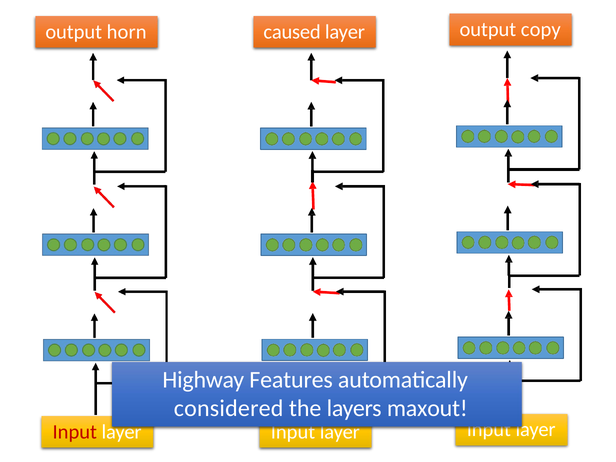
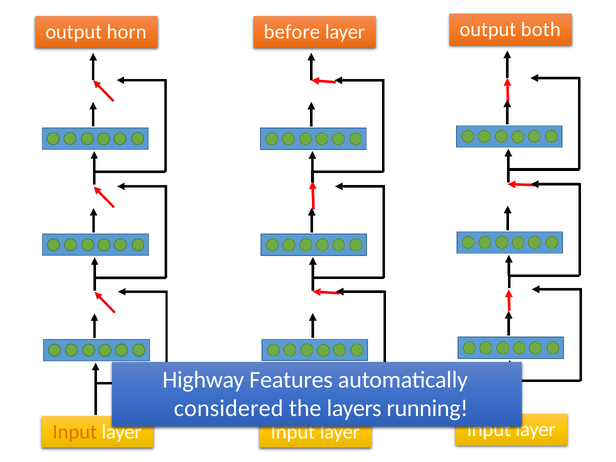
copy: copy -> both (541, 29)
caused: caused -> before (292, 32)
maxout: maxout -> running (427, 408)
Input colour: red -> orange (75, 432)
